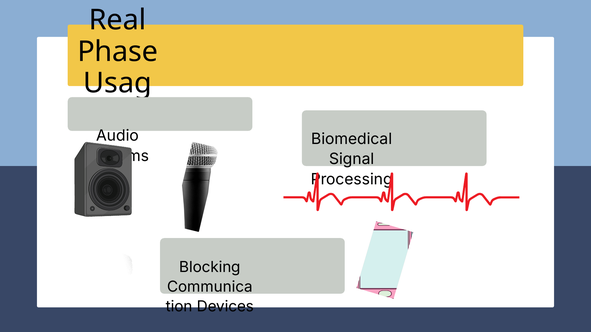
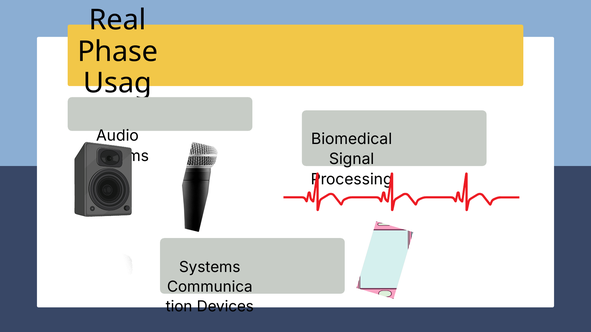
Blocking: Blocking -> Systems (210, 267)
